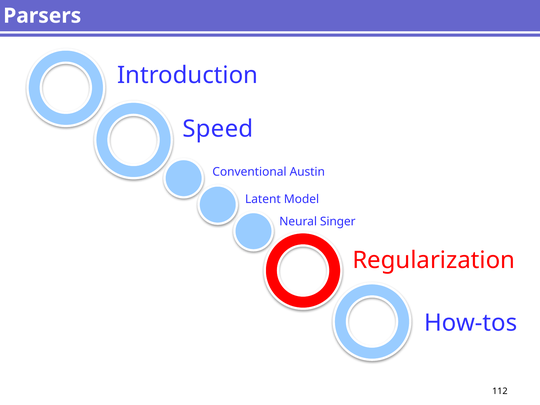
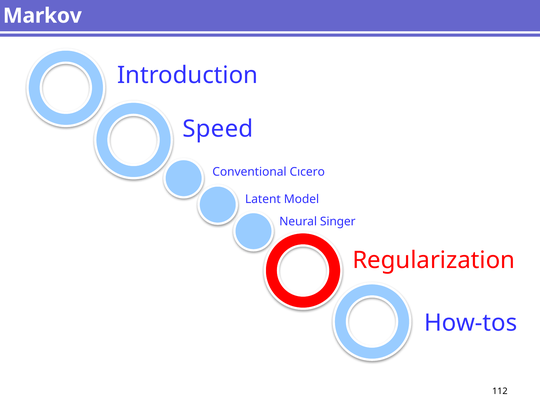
Parsers: Parsers -> Markov (42, 16)
Austin: Austin -> Cıcero (307, 172)
